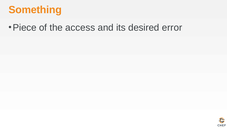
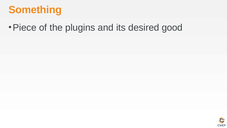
access: access -> plugins (80, 28)
error: error -> good (172, 28)
